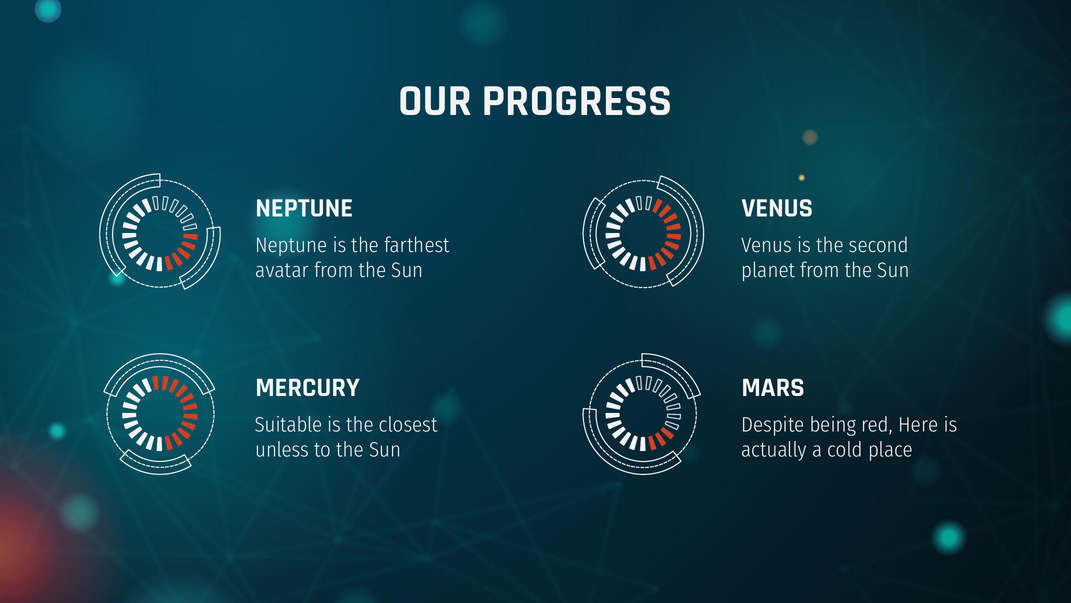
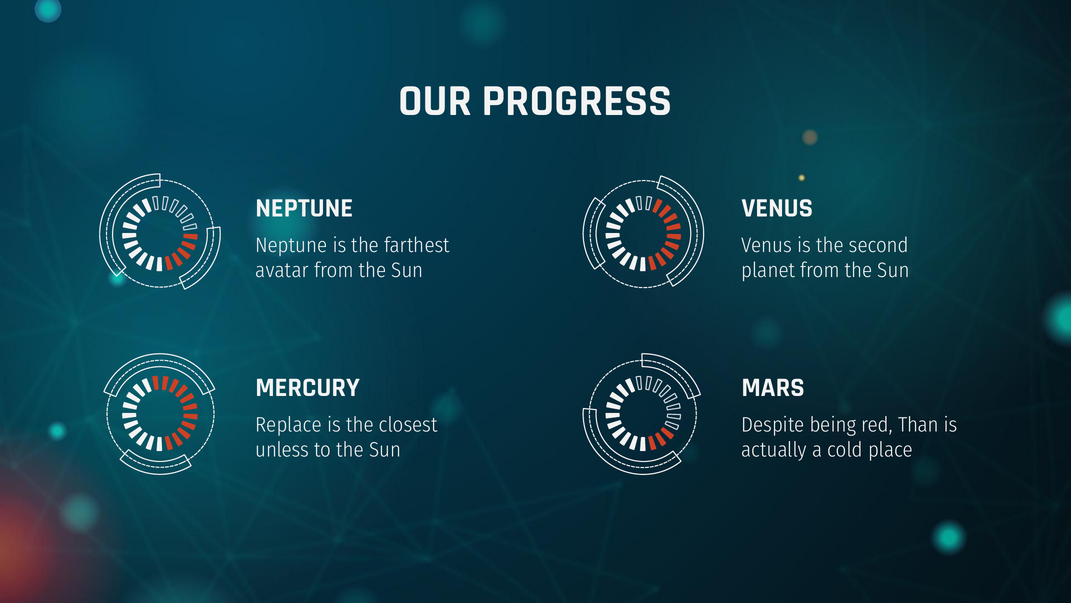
Suitable: Suitable -> Replace (289, 424)
Here: Here -> Than (918, 424)
